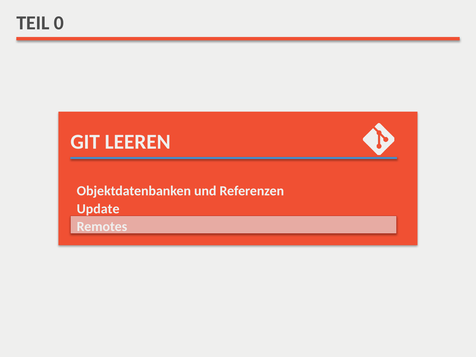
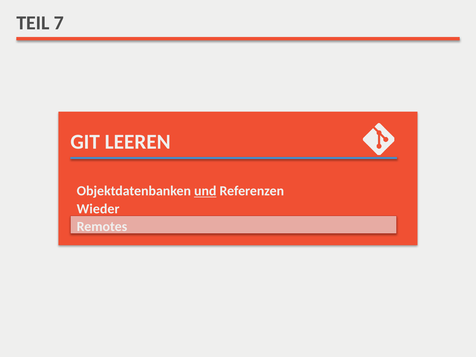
0: 0 -> 7 (59, 23)
und underline: none -> present (205, 191)
Update: Update -> Wieder (98, 209)
